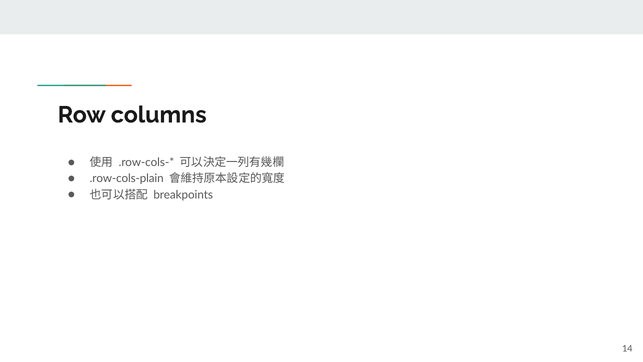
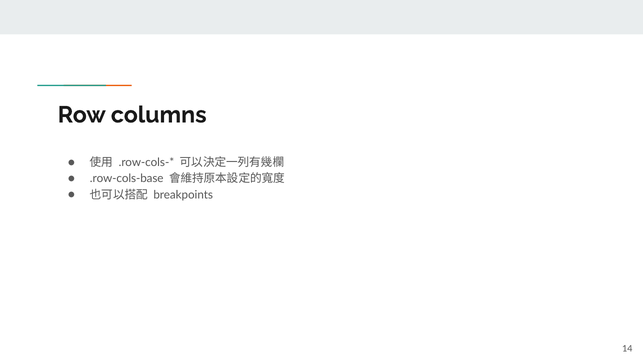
.row-cols-plain: .row-cols-plain -> .row-cols-base (127, 179)
